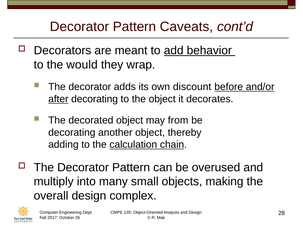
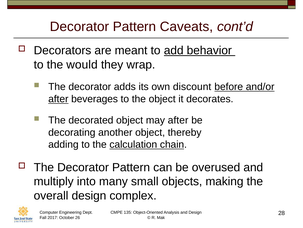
after decorating: decorating -> beverages (95, 99)
may from: from -> after (178, 120)
